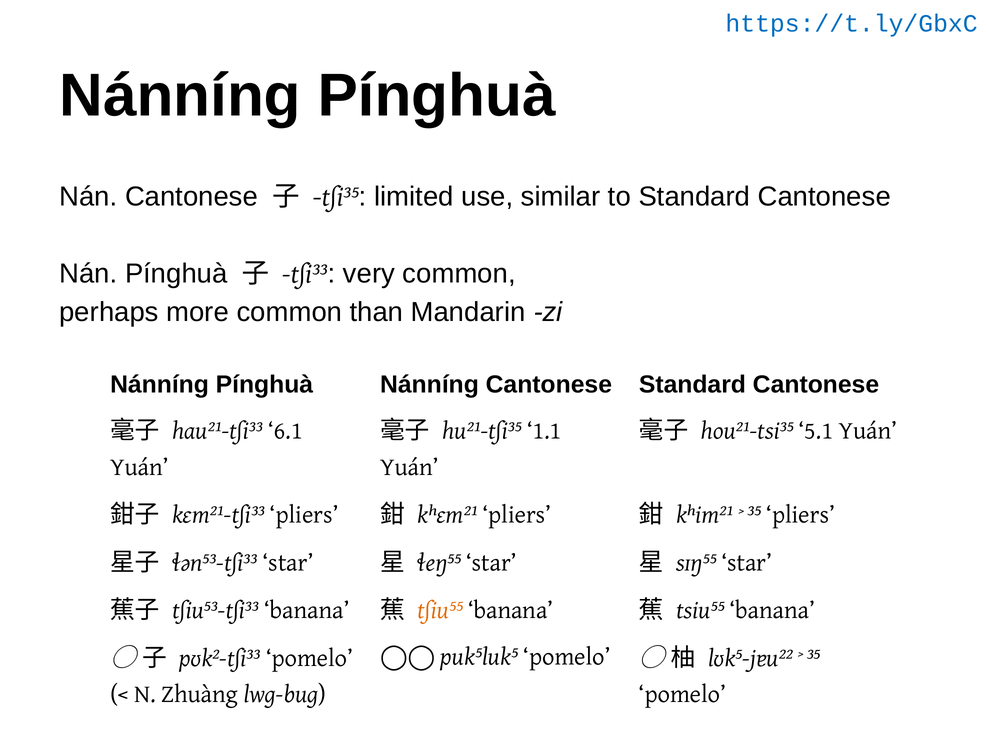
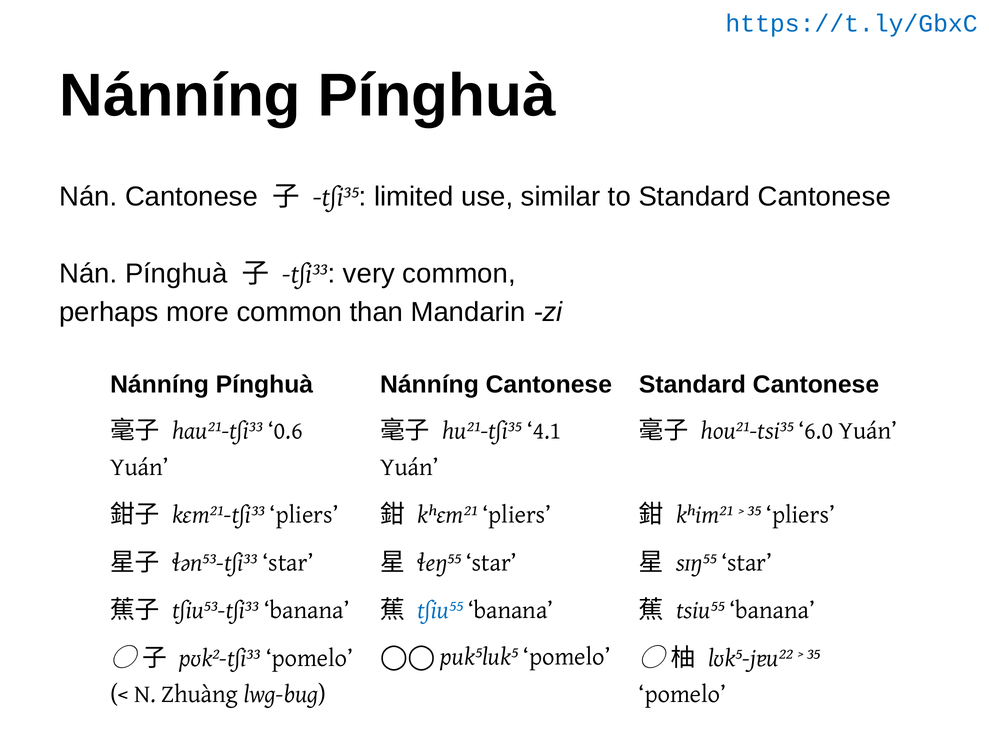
6.1: 6.1 -> 0.6 (286, 431)
1.1: 1.1 -> 4.1 (544, 431)
5.1: 5.1 -> 6.0 (816, 431)
tʃiu⁵⁵ colour: orange -> blue (440, 610)
